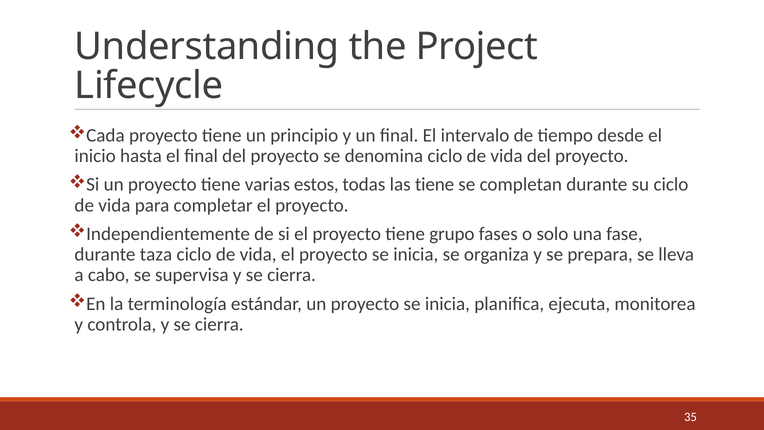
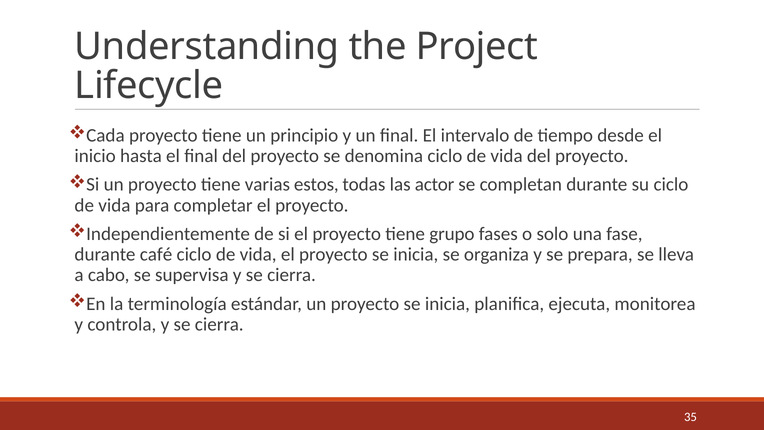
las tiene: tiene -> actor (435, 185)
taza: taza -> café (156, 254)
